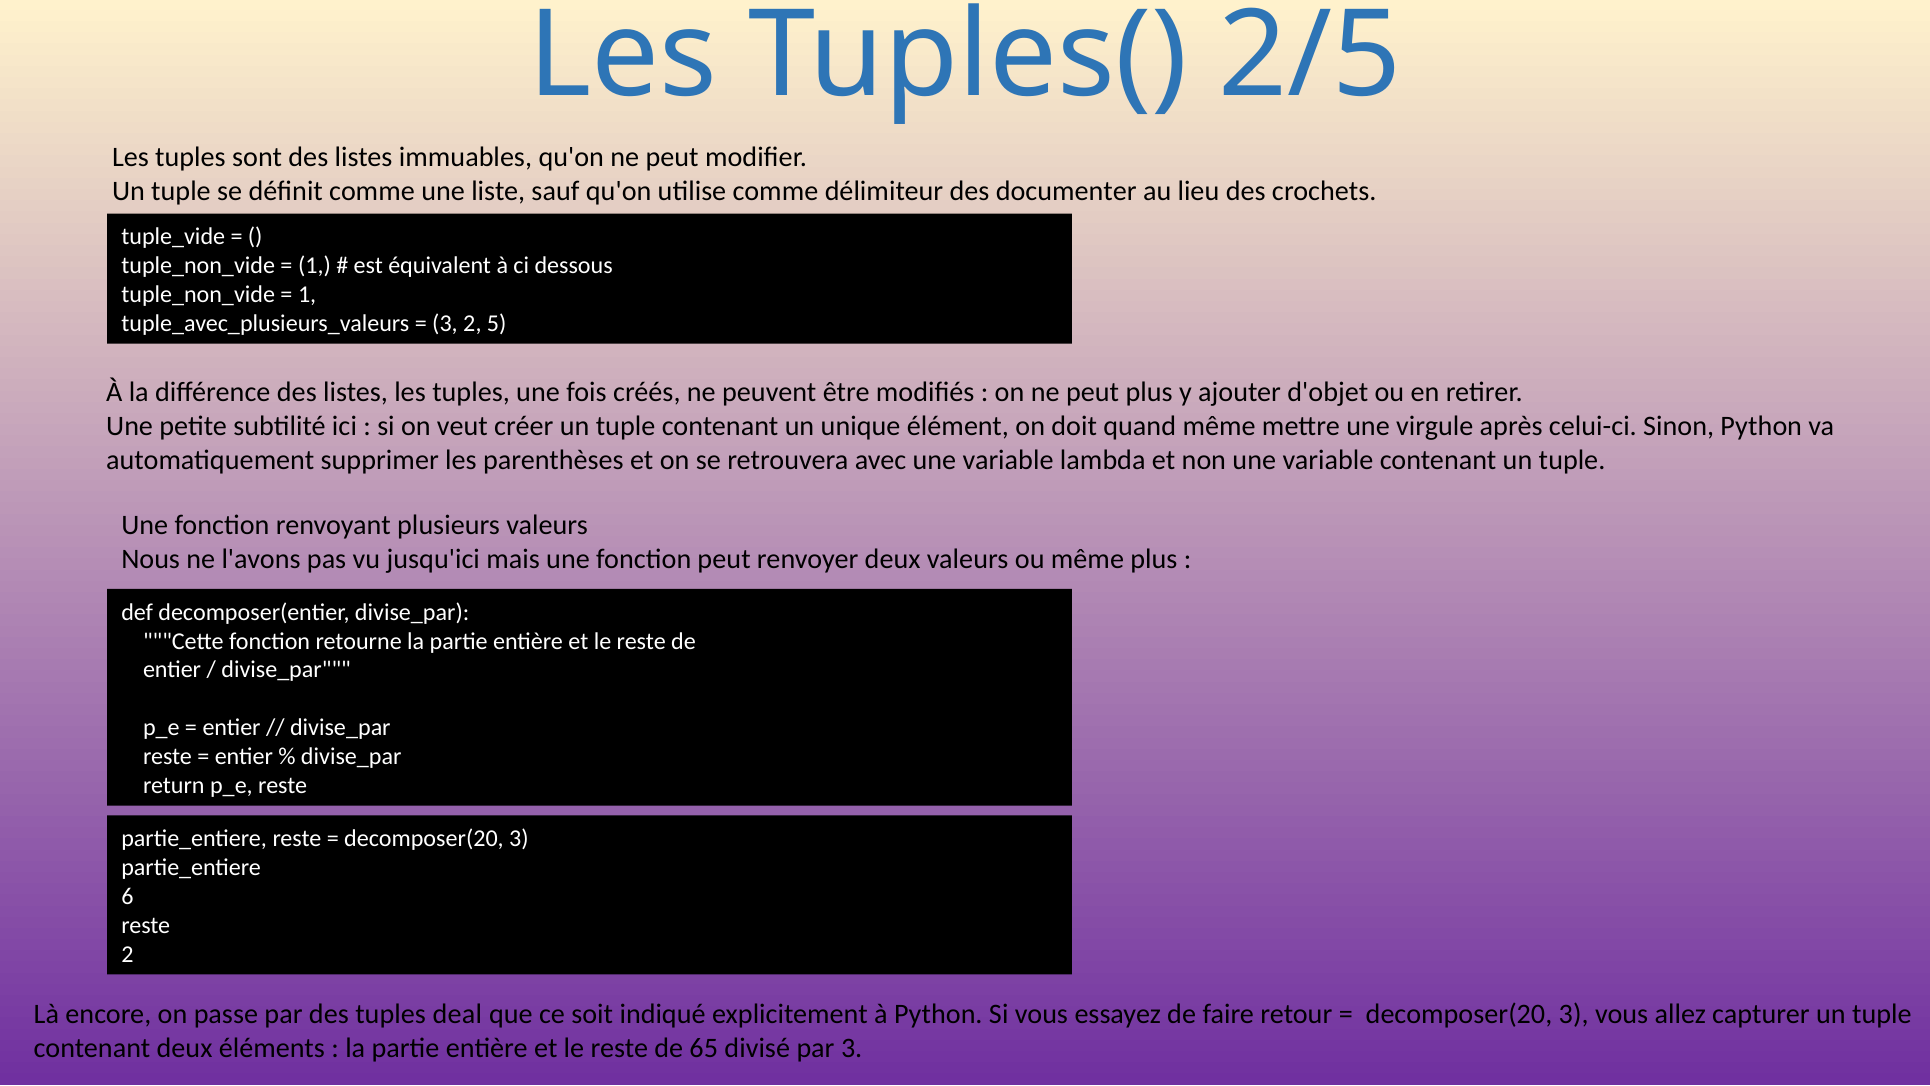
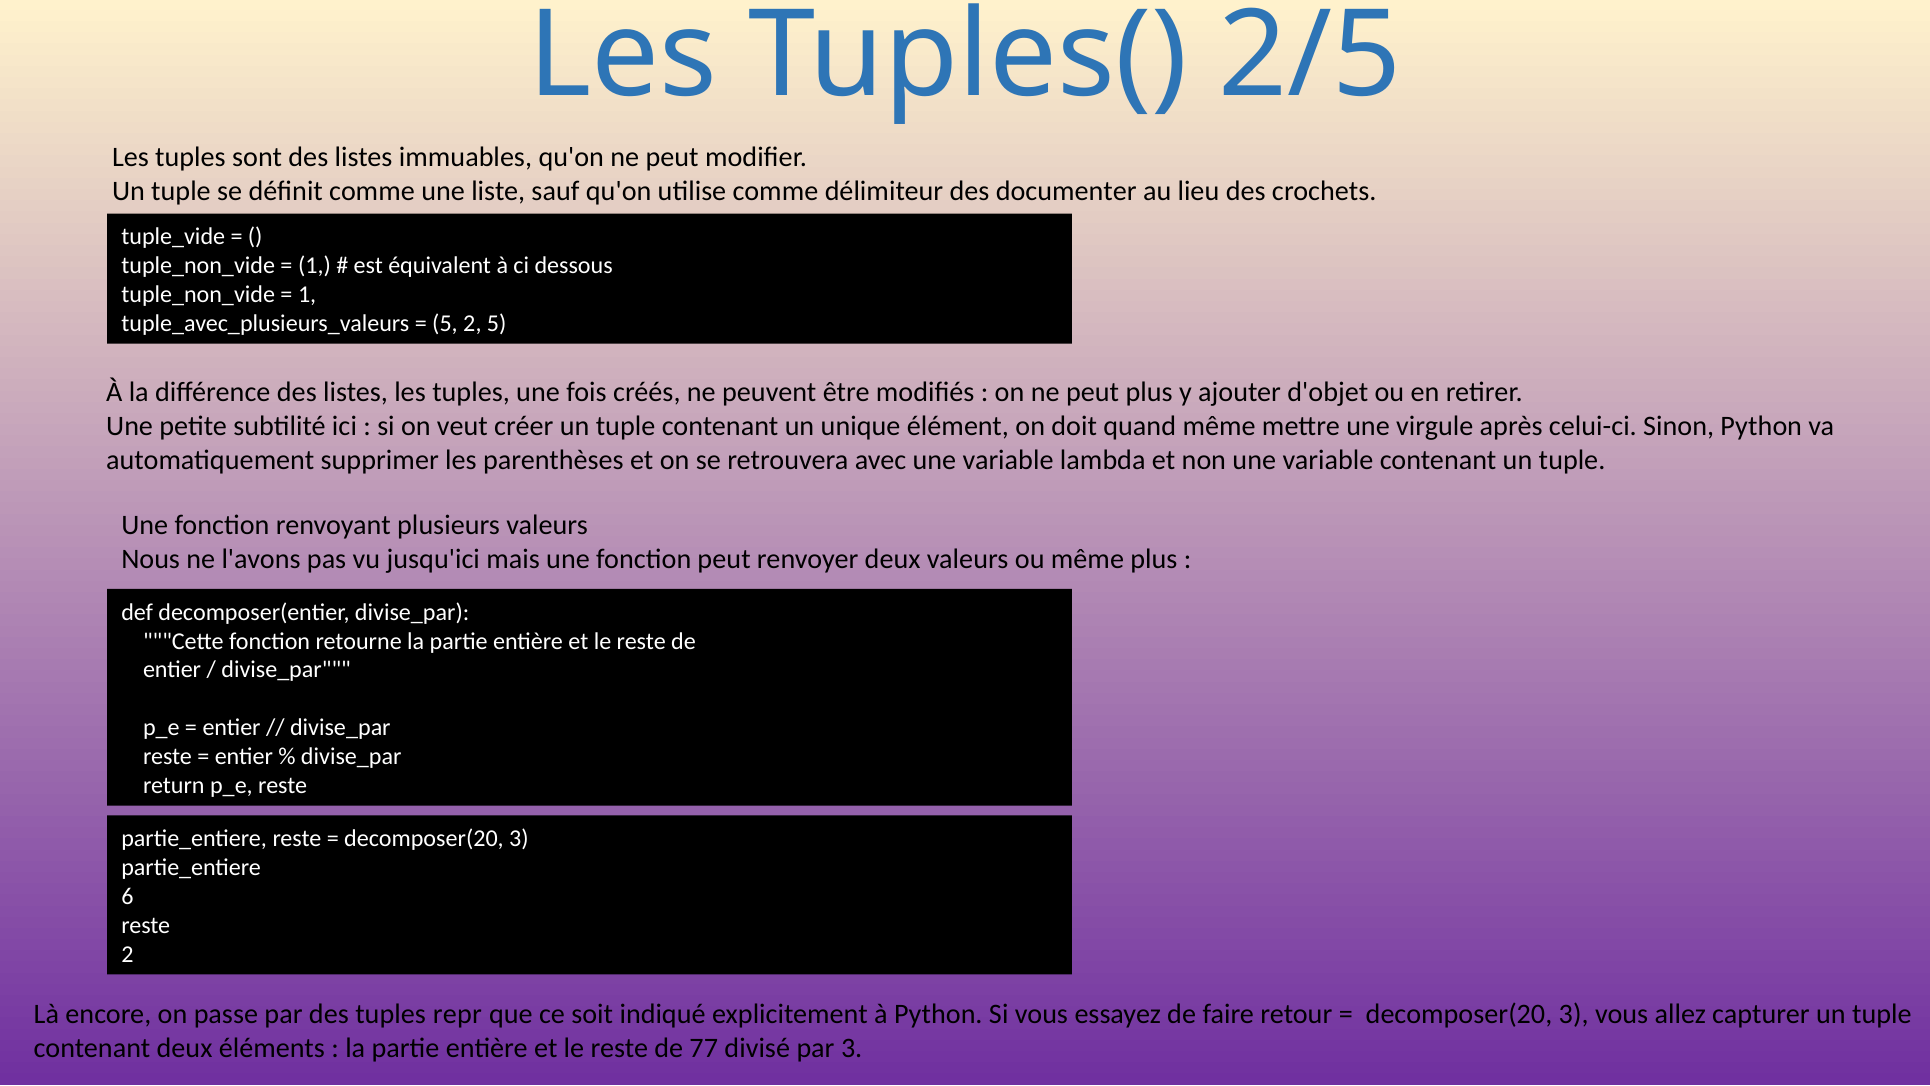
3: 3 -> 5 (445, 324)
deal: deal -> repr (457, 1014)
65: 65 -> 77 (704, 1048)
